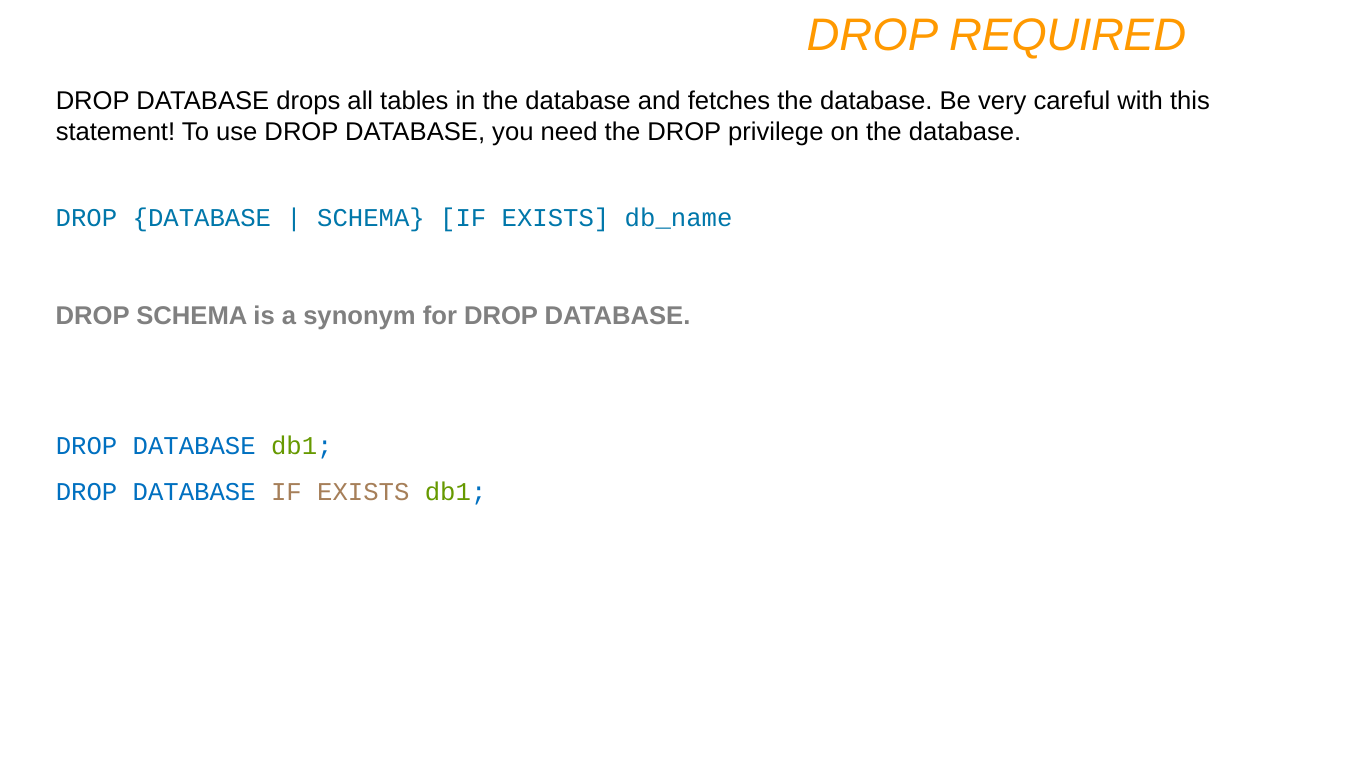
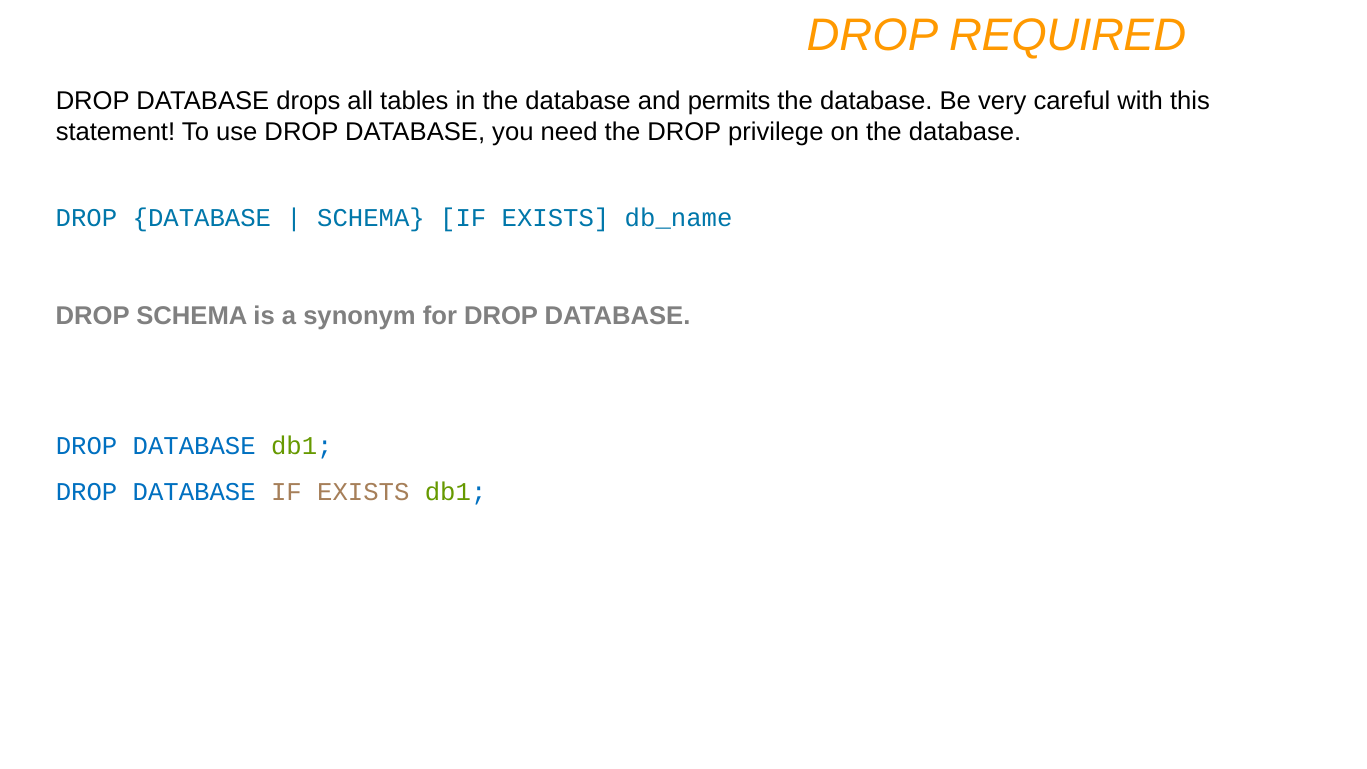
fetches: fetches -> permits (729, 101)
